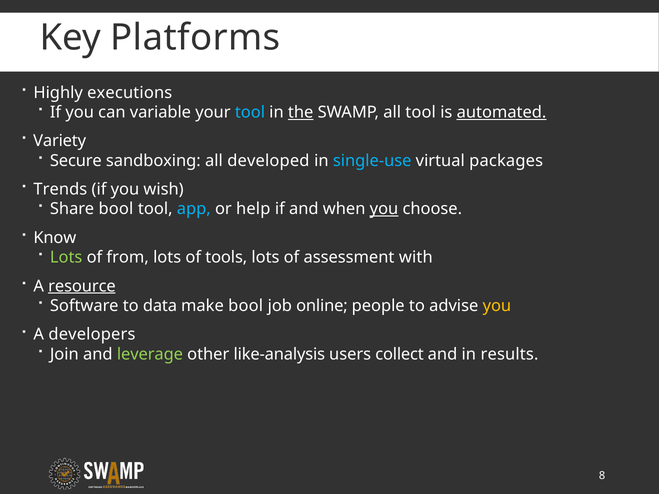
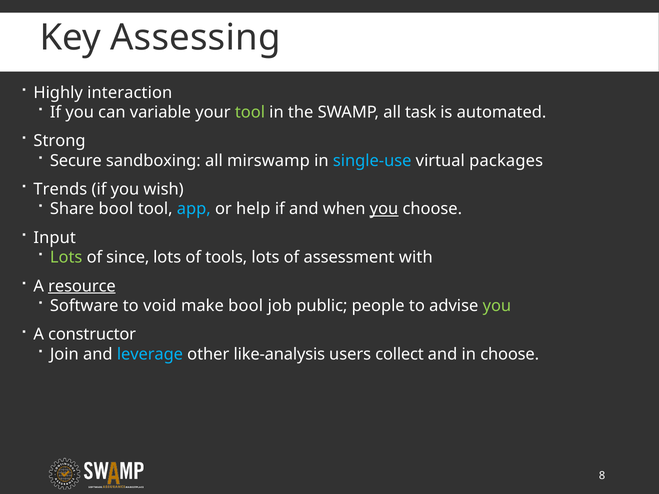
Platforms: Platforms -> Assessing (195, 38)
executions: executions -> interaction (130, 93)
tool colour: light blue -> light green (250, 112)
the underline: present -> none (301, 112)
all tool: tool -> task (421, 112)
automated underline: present -> none (502, 112)
Variety: Variety -> Strong (60, 141)
developed: developed -> mirswamp (268, 161)
Know: Know -> Input (55, 238)
from: from -> since (128, 258)
data: data -> void (160, 306)
online: online -> public (322, 306)
you colour: yellow -> light green (497, 306)
developers: developers -> constructor (92, 335)
leverage colour: light green -> light blue (150, 354)
in results: results -> choose (510, 354)
